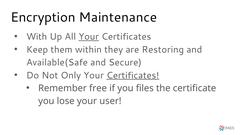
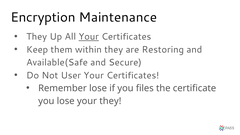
With: With -> They (37, 37)
Only: Only -> User (71, 75)
Certificates underline: present -> none (133, 75)
Remember free: free -> lose (98, 88)
your user: user -> they (110, 101)
